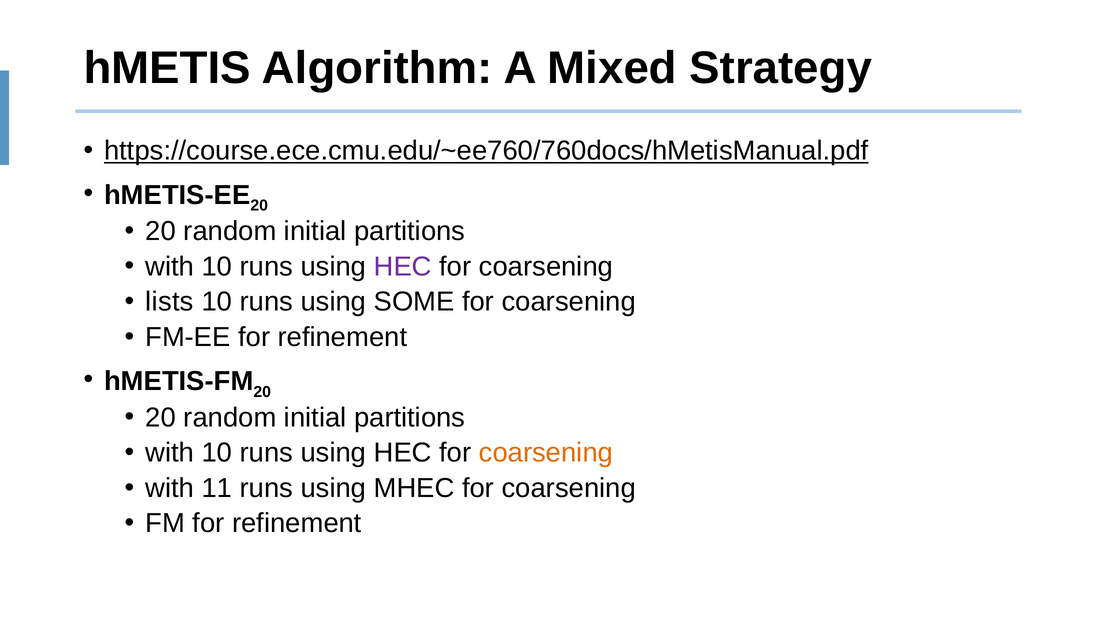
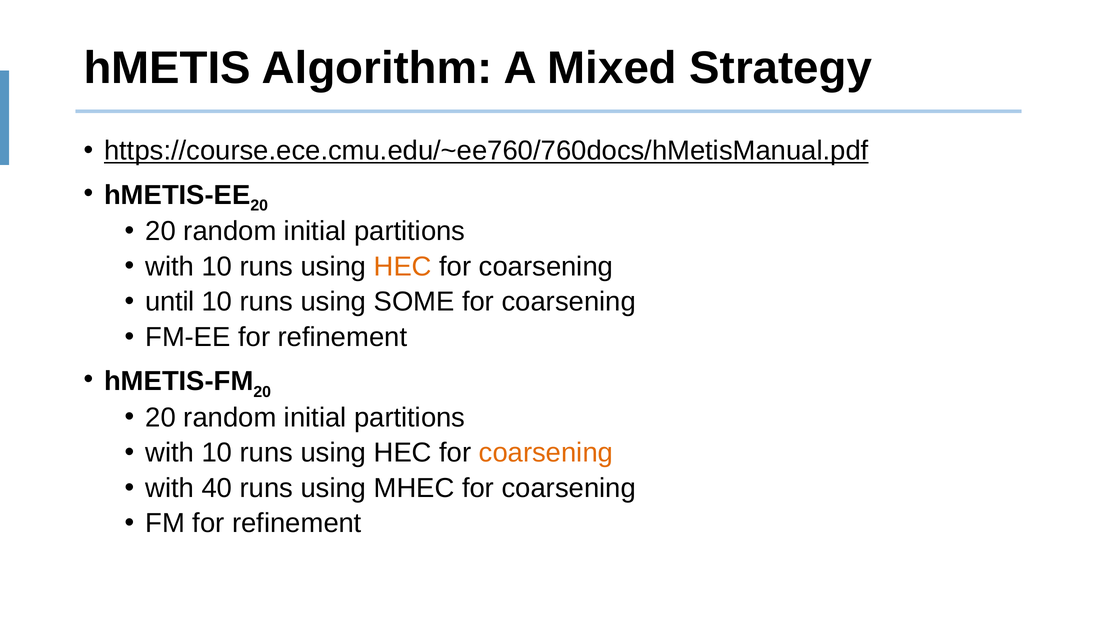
HEC colour: purple -> orange (403, 266)
lists: lists -> until (170, 302)
11: 11 -> 40 (217, 488)
